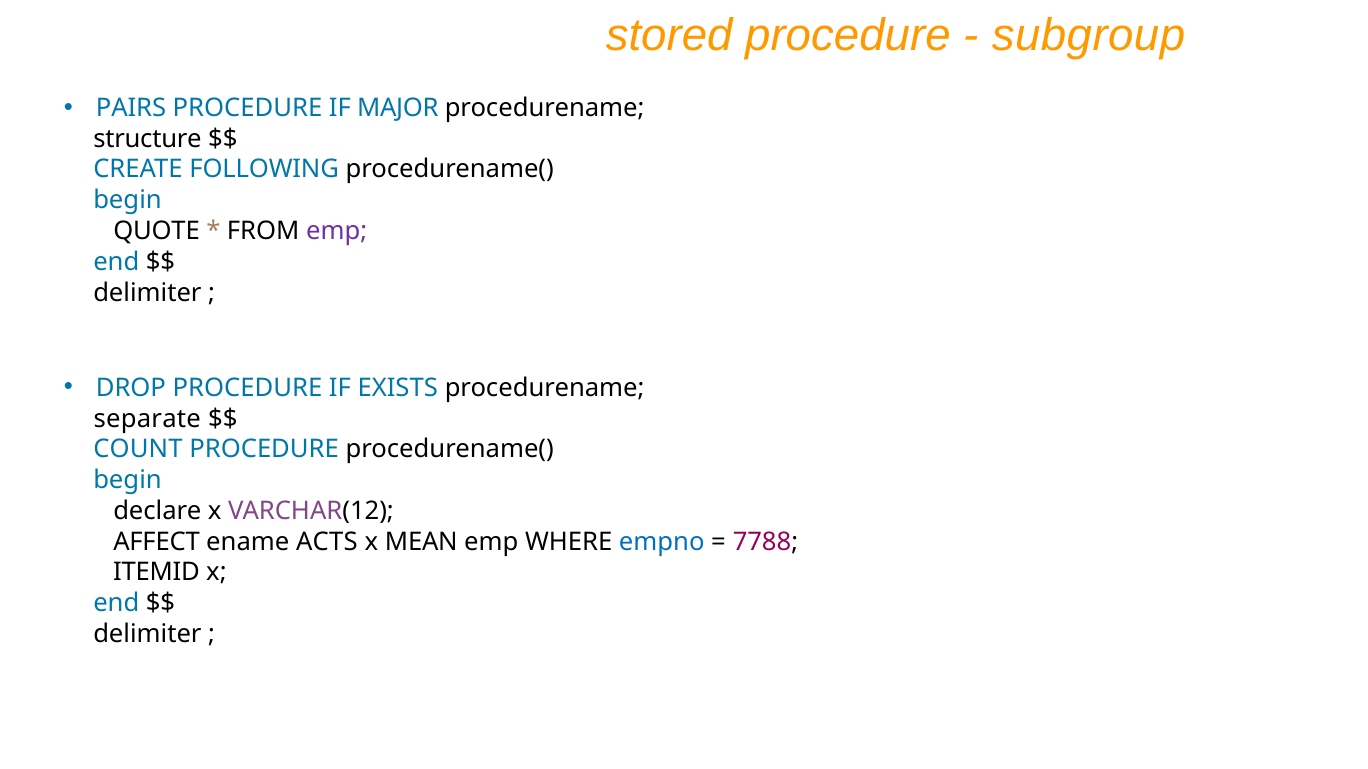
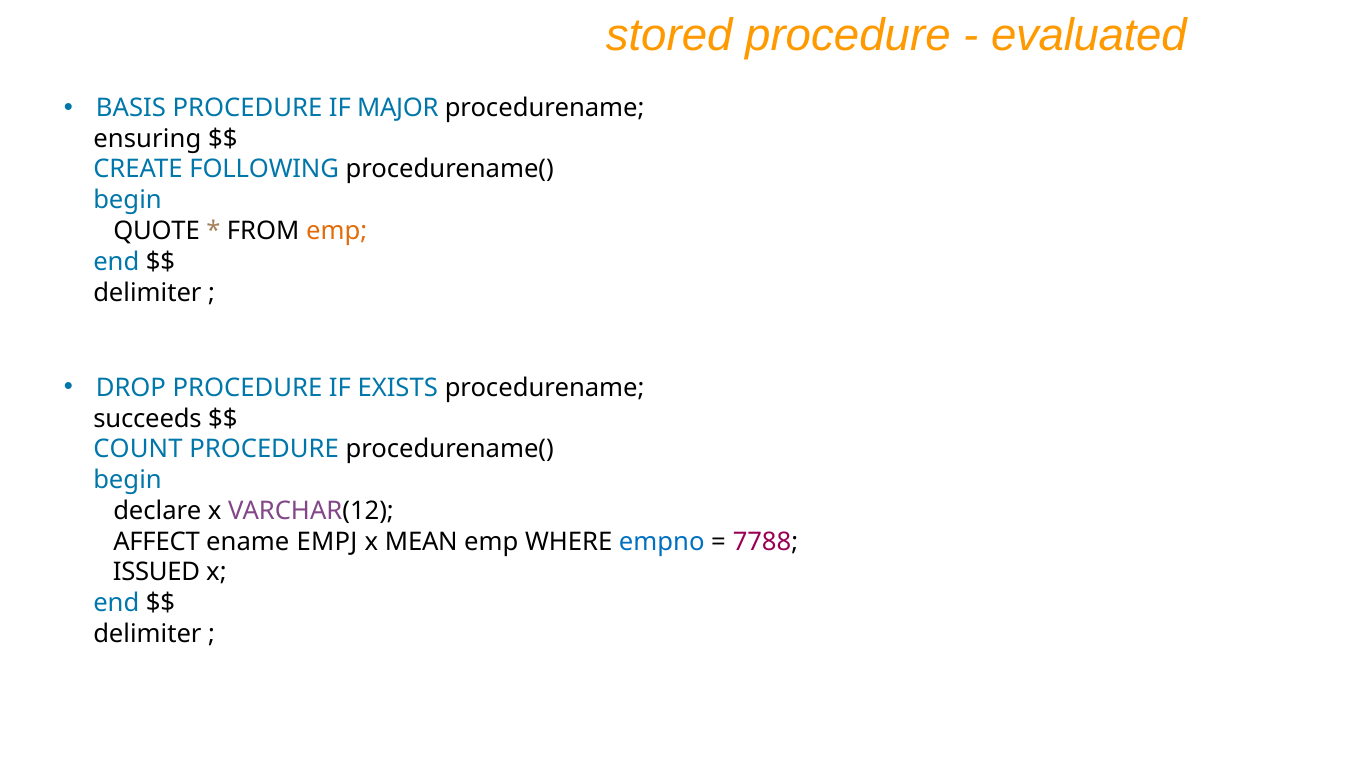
subgroup: subgroup -> evaluated (1089, 36)
PAIRS: PAIRS -> BASIS (131, 108)
structure: structure -> ensuring (147, 139)
emp colour: purple -> orange (337, 231)
separate: separate -> succeeds (147, 419)
ACTS: ACTS -> EMPJ (327, 542)
ITEMID: ITEMID -> ISSUED (157, 573)
